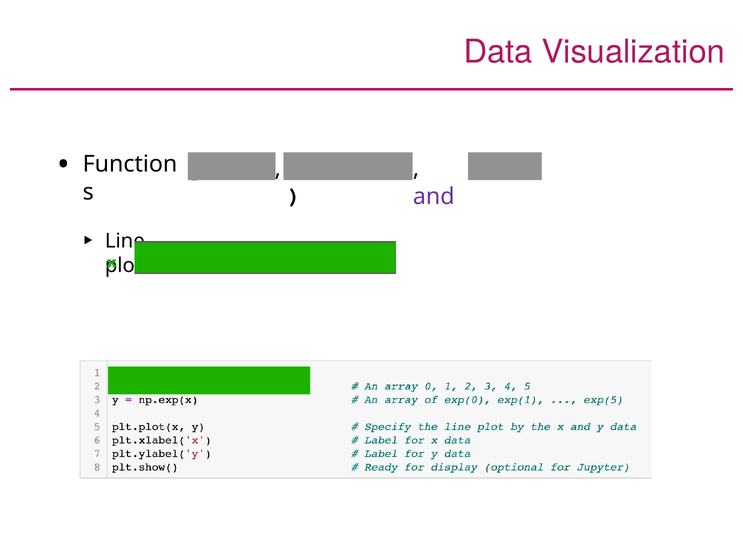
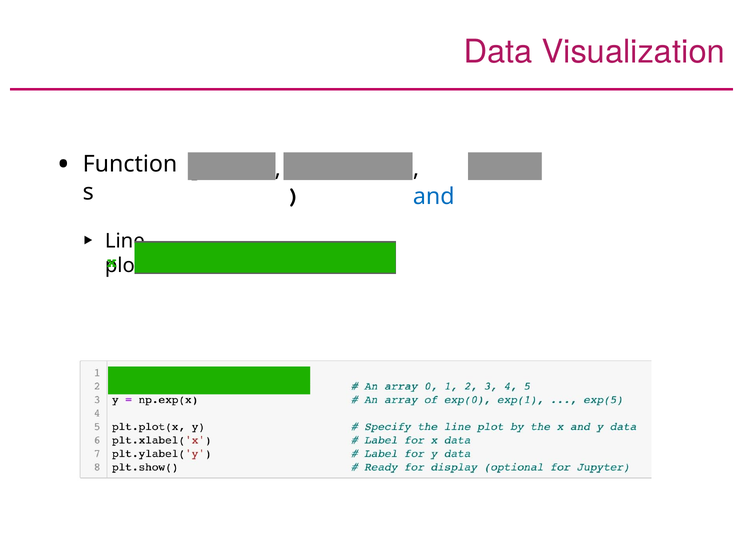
and colour: purple -> blue (434, 197)
